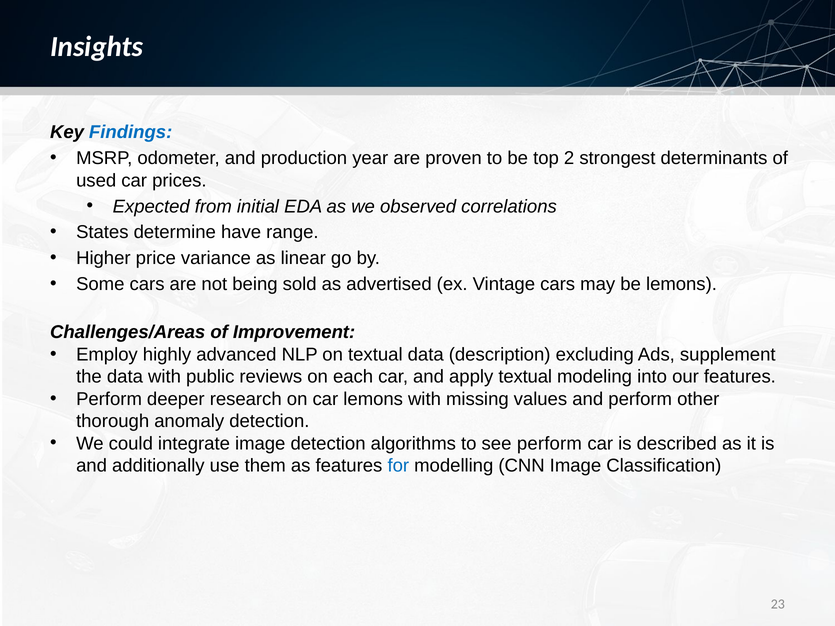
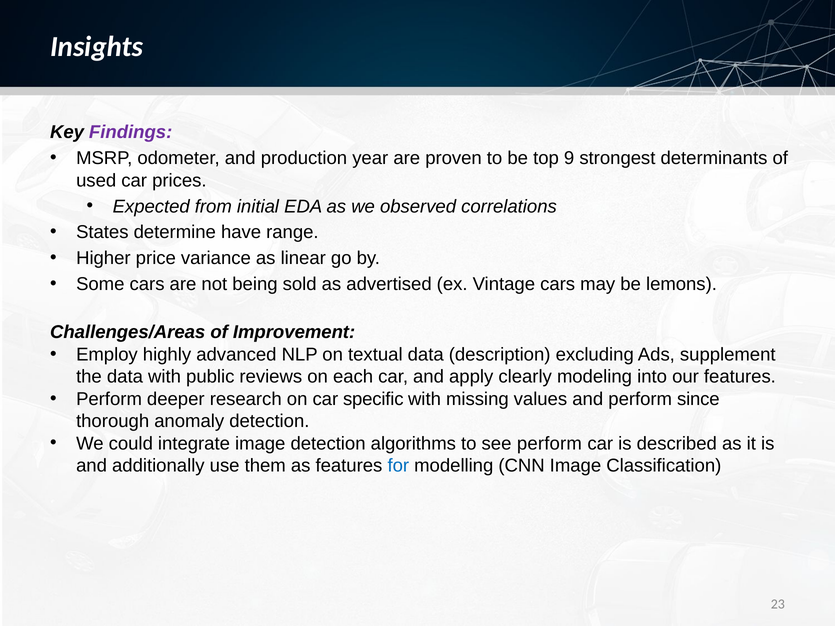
Findings colour: blue -> purple (131, 132)
2: 2 -> 9 (569, 158)
apply textual: textual -> clearly (525, 377)
car lemons: lemons -> specific (373, 399)
other: other -> since (698, 399)
